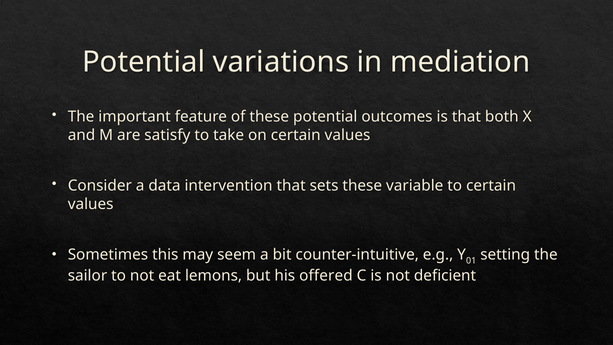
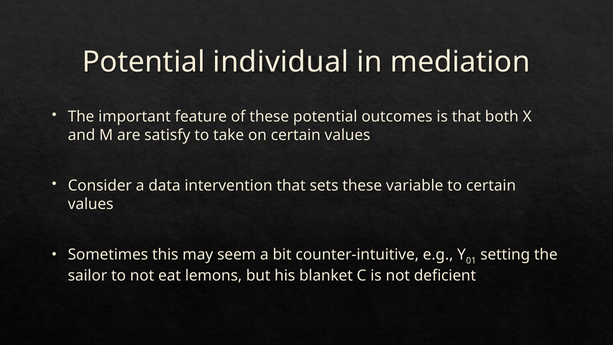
variations: variations -> individual (281, 62)
offered: offered -> blanket (326, 275)
